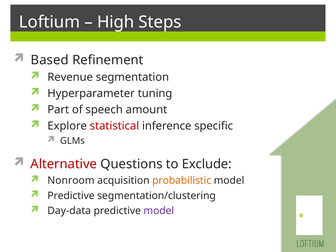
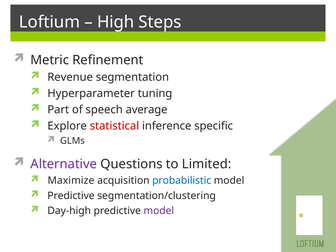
Based: Based -> Metric (50, 60)
amount: amount -> average (147, 110)
Alternative colour: red -> purple (64, 164)
Exclude: Exclude -> Limited (207, 164)
Nonroom: Nonroom -> Maximize (71, 181)
probabilistic colour: orange -> blue (182, 181)
Day-data: Day-data -> Day-high (69, 211)
